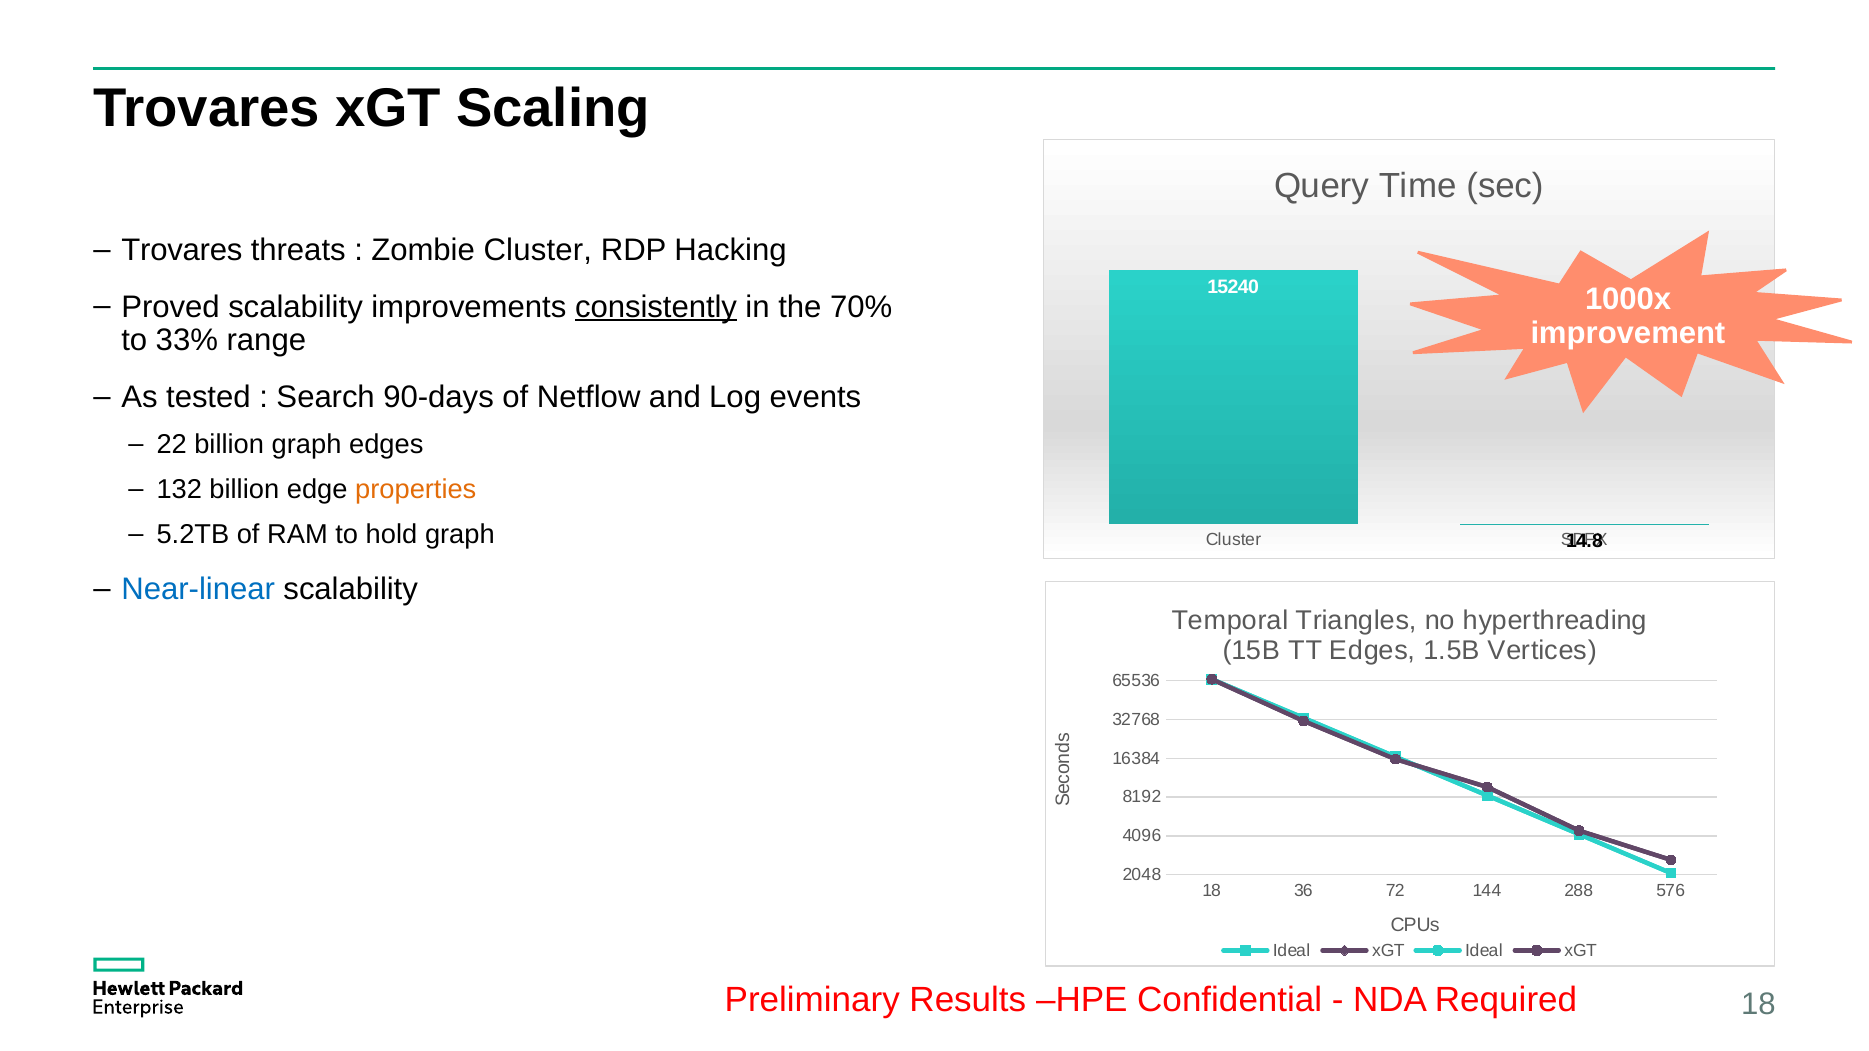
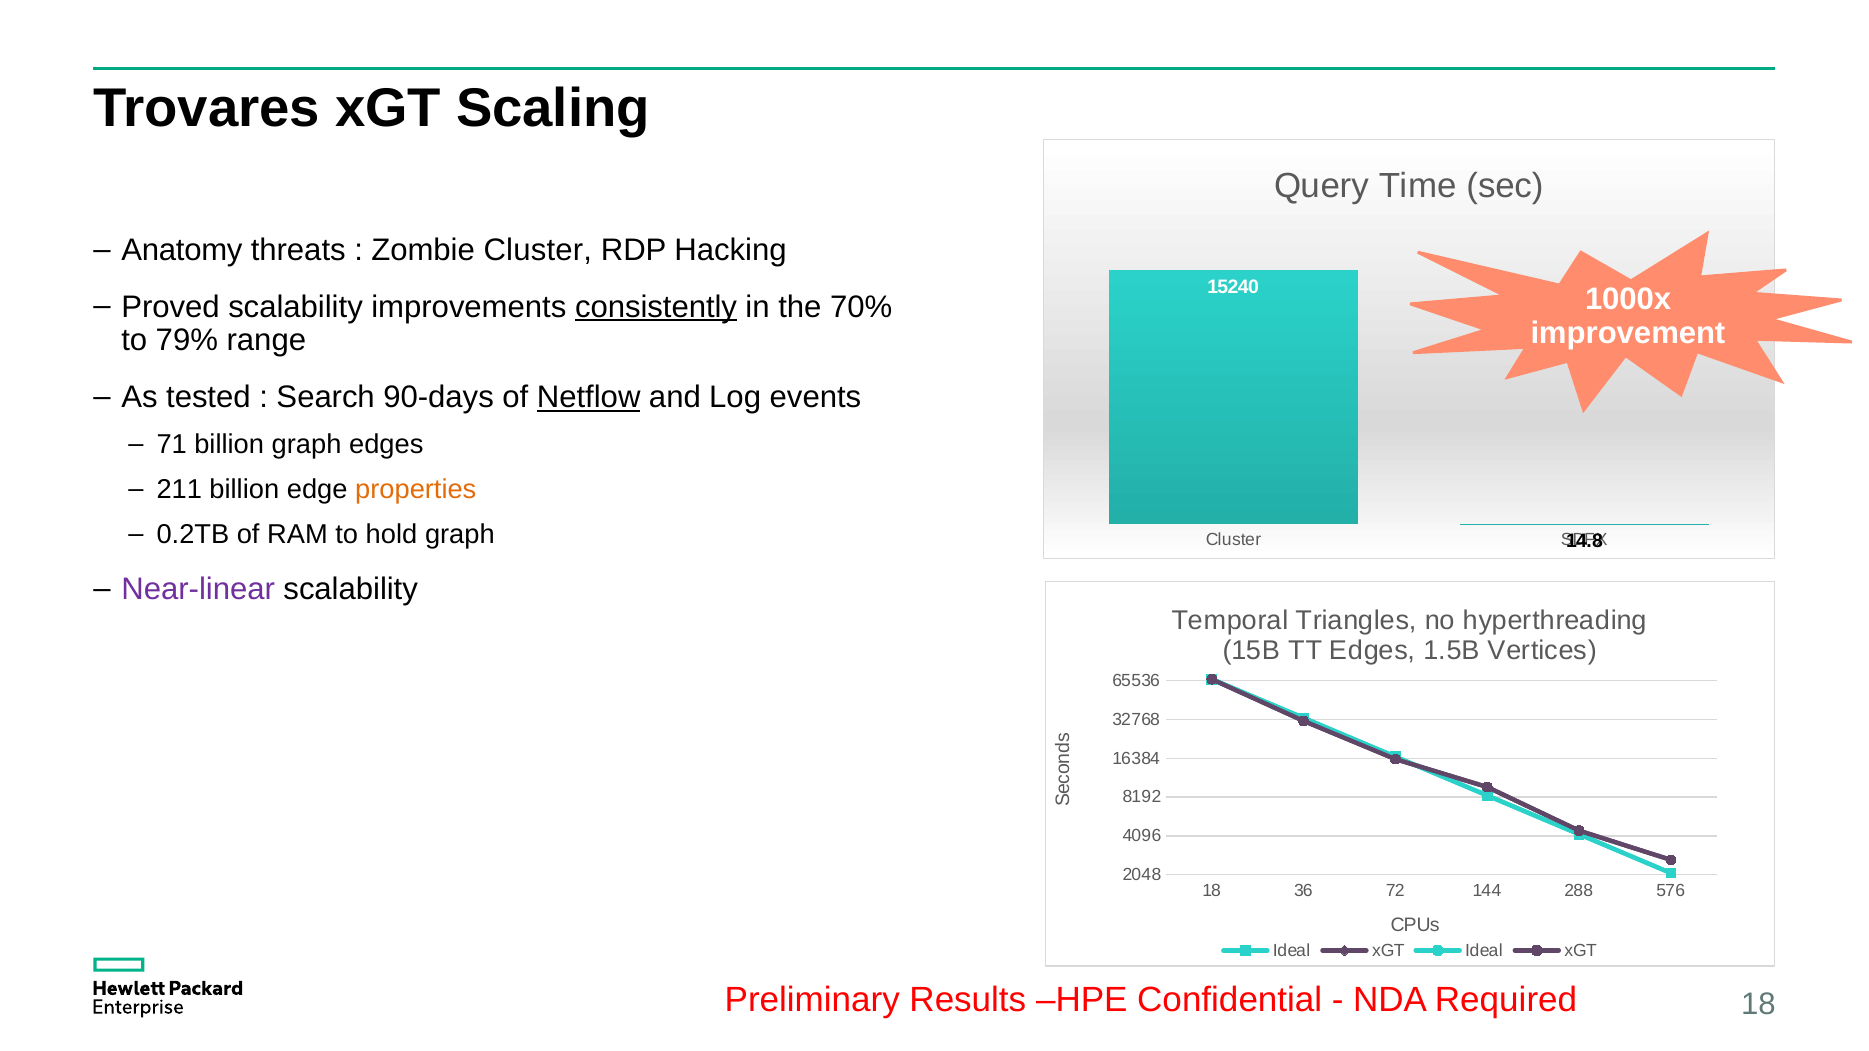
Trovares: Trovares -> Anatomy (182, 250)
33%: 33% -> 79% (187, 341)
Netflow underline: none -> present (589, 398)
22: 22 -> 71 (172, 445)
132: 132 -> 211 (179, 490)
5.2TB: 5.2TB -> 0.2TB (193, 535)
Near-linear colour: blue -> purple (198, 590)
